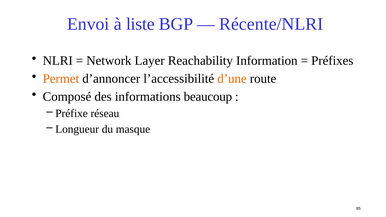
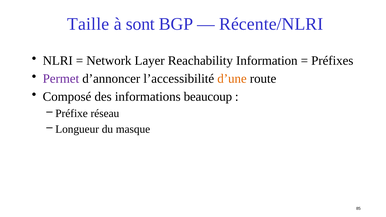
Envoi: Envoi -> Taille (88, 24)
liste: liste -> sont (140, 24)
Permet colour: orange -> purple (61, 79)
